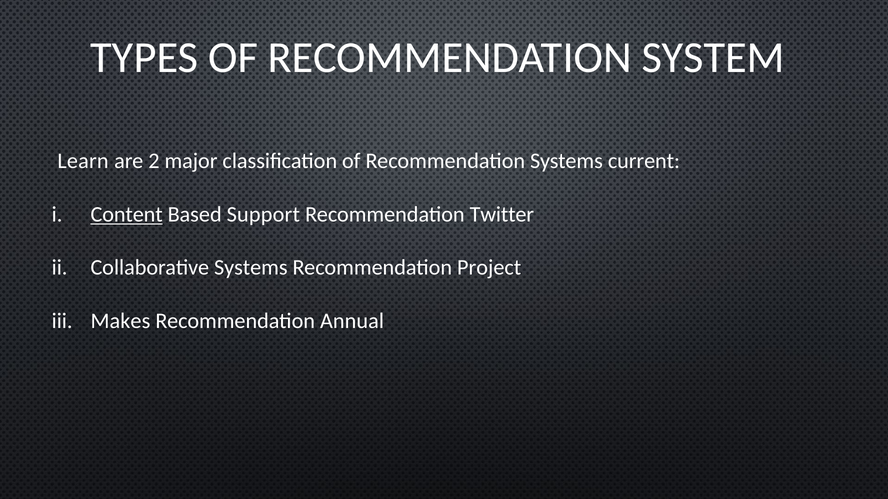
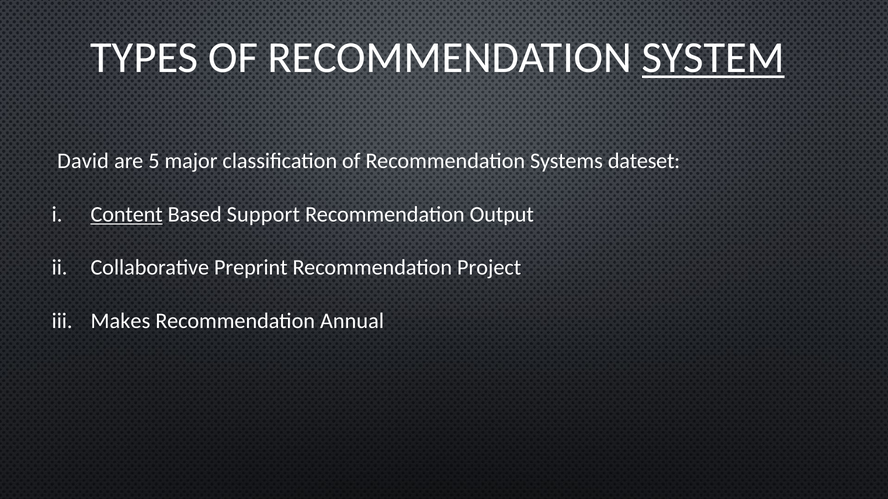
SYSTEM underline: none -> present (713, 58)
Learn: Learn -> David (83, 161)
2: 2 -> 5 (154, 161)
current: current -> dateset (644, 161)
Twitter: Twitter -> Output (502, 215)
Collaborative Systems: Systems -> Preprint (251, 268)
